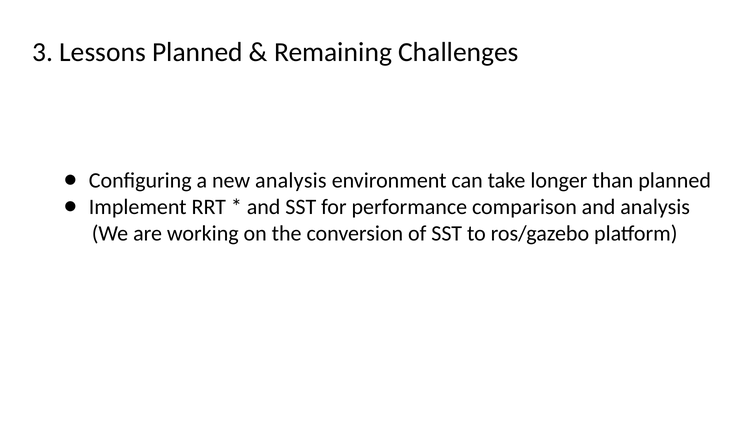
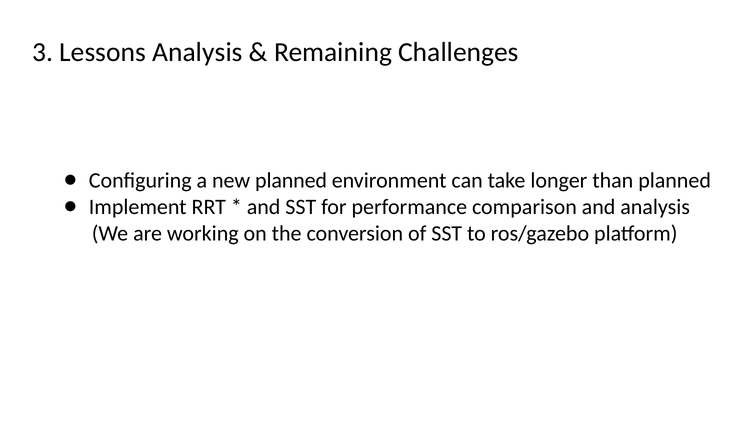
Lessons Planned: Planned -> Analysis (197, 52)
new analysis: analysis -> planned (291, 181)
